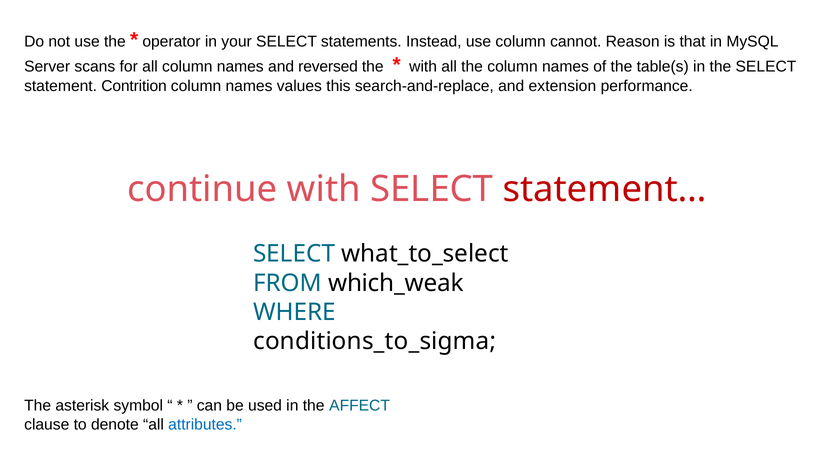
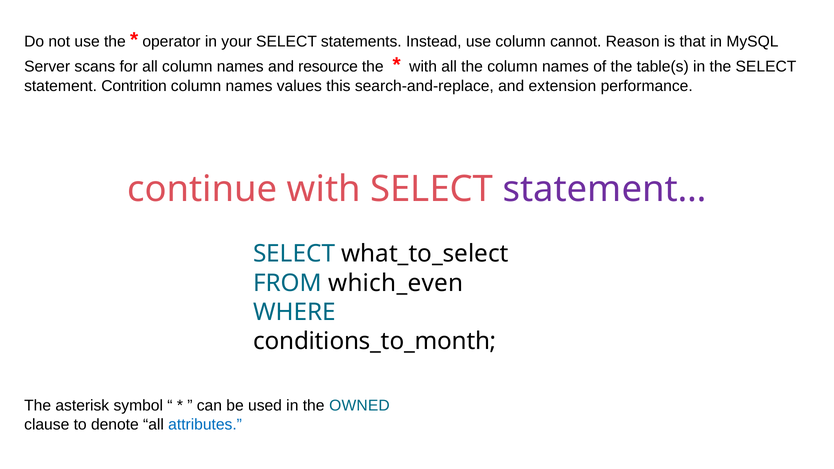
reversed: reversed -> resource (328, 67)
statement… colour: red -> purple (605, 189)
which_weak: which_weak -> which_even (396, 283)
conditions_to_sigma: conditions_to_sigma -> conditions_to_month (375, 342)
AFFECT: AFFECT -> OWNED (360, 406)
